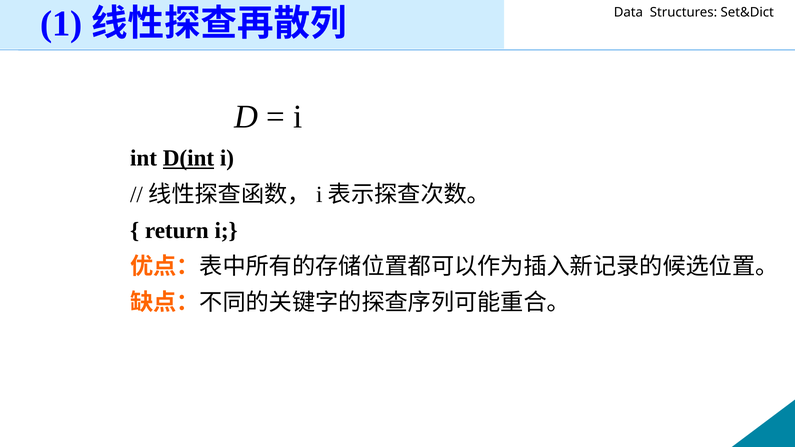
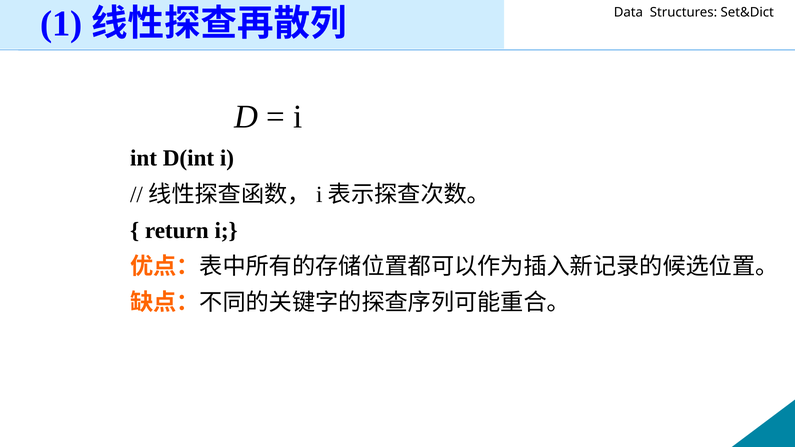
D(int underline: present -> none (188, 158)
